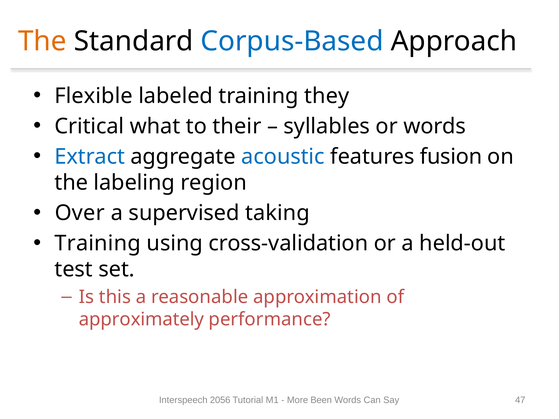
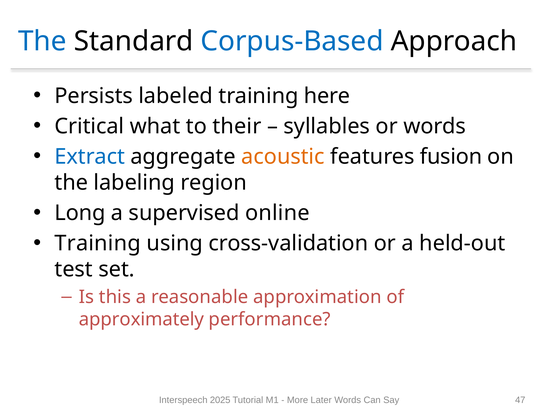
The colour: orange -> blue (42, 41)
Flexible: Flexible -> Persists (94, 96)
they: they -> here (327, 96)
acoustic colour: blue -> orange (283, 157)
Over: Over -> Long (80, 213)
taking: taking -> online (277, 213)
2056: 2056 -> 2025 (220, 400)
Been: Been -> Later (321, 400)
